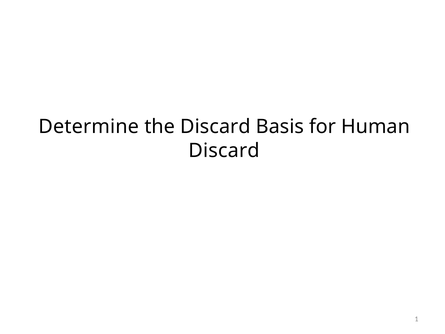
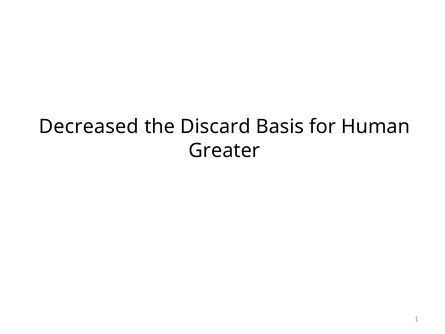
Determine: Determine -> Decreased (89, 127)
Discard: Discard -> Greater (224, 150)
